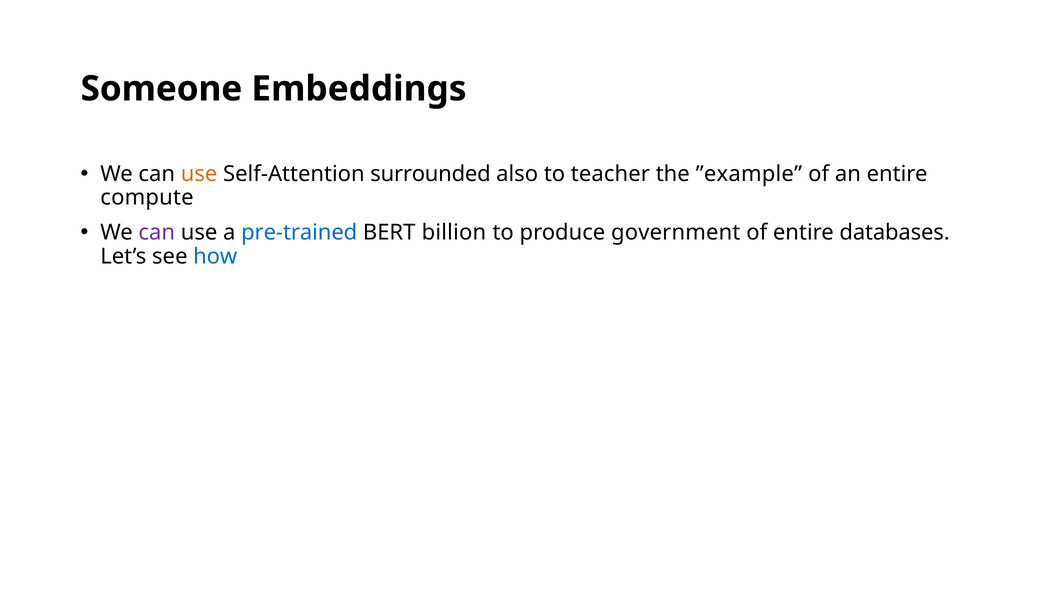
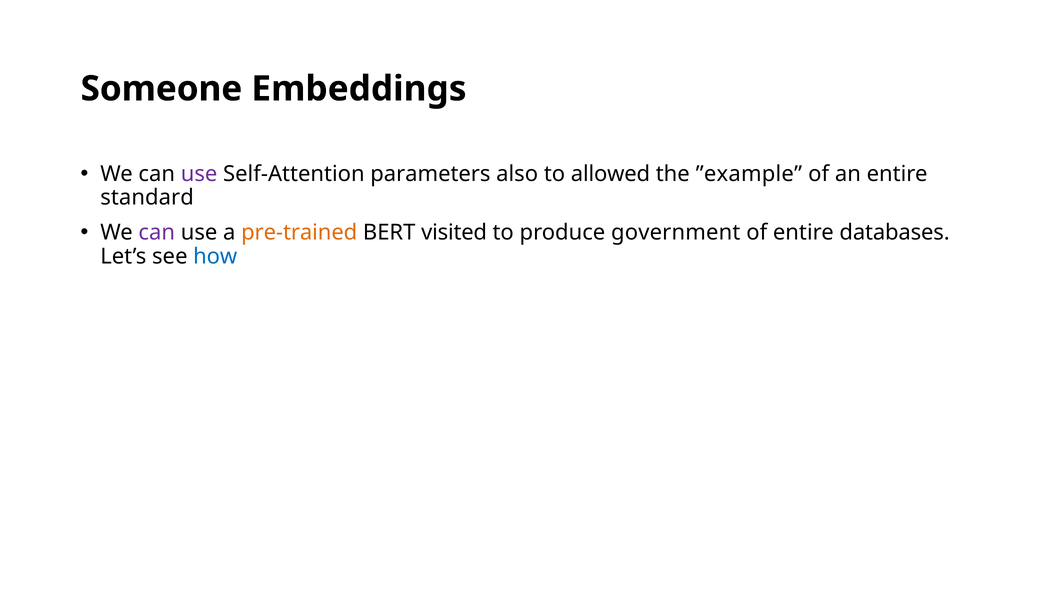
use colour: orange -> purple (199, 174)
surrounded: surrounded -> parameters (430, 174)
teacher: teacher -> allowed (610, 174)
compute: compute -> standard (147, 198)
pre-trained colour: blue -> orange (299, 232)
billion: billion -> visited (454, 232)
